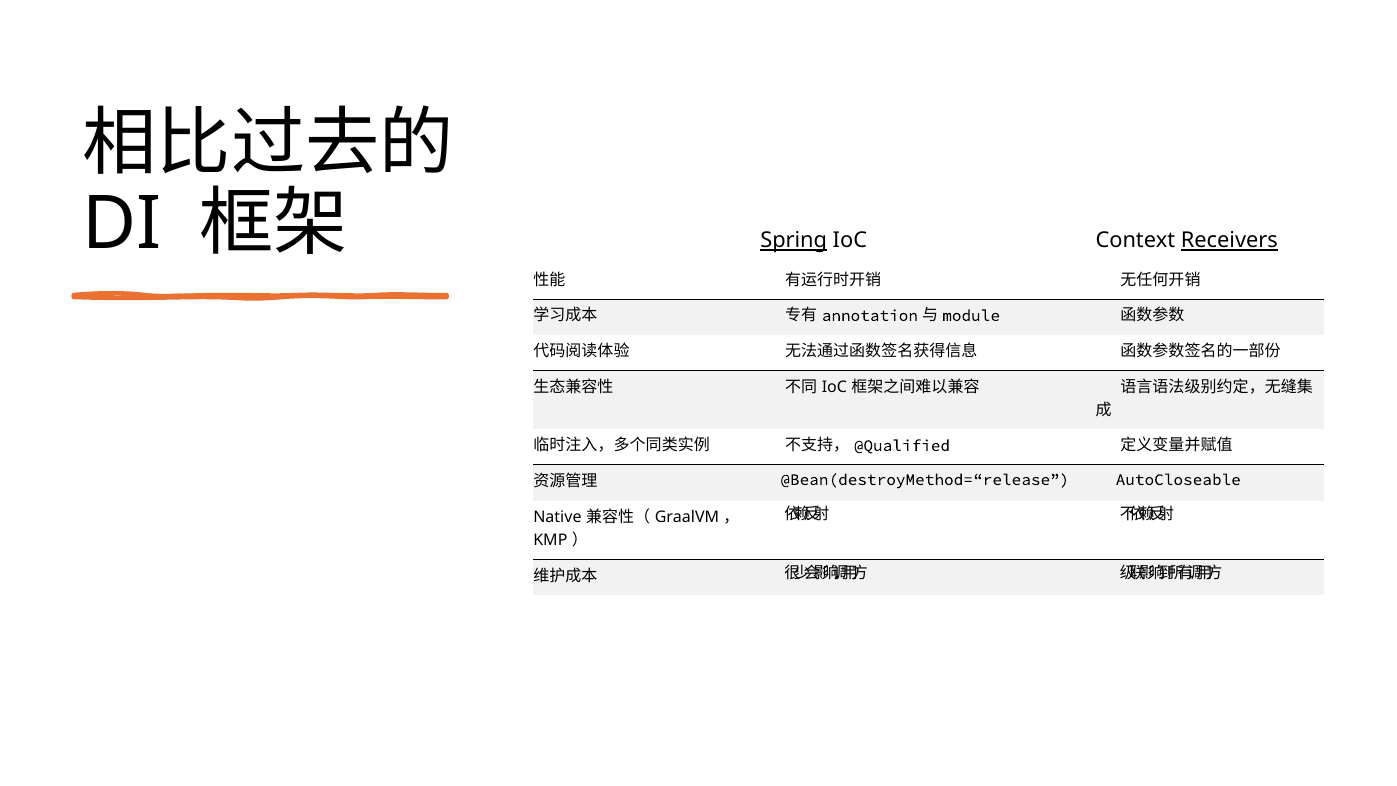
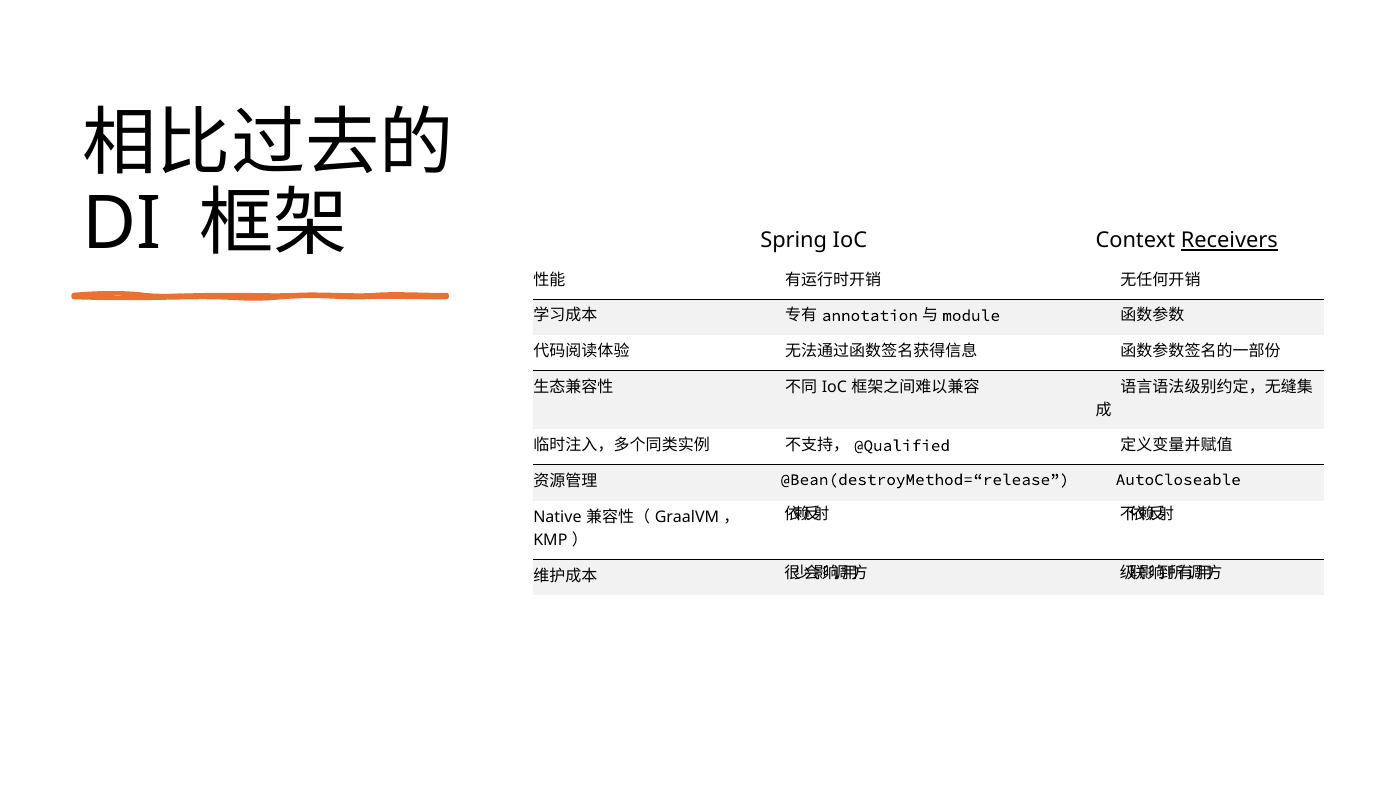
Spring underline: present -> none (794, 240)
